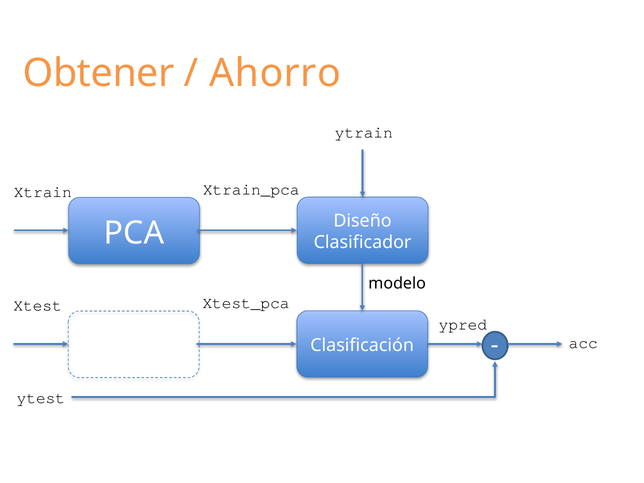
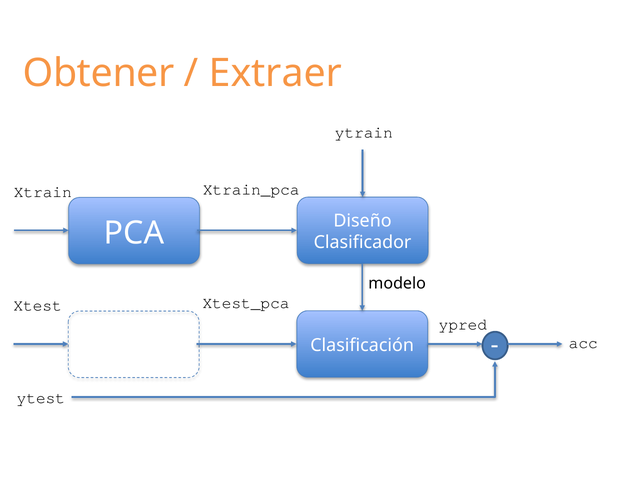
Ahorro: Ahorro -> Extraer (275, 73)
